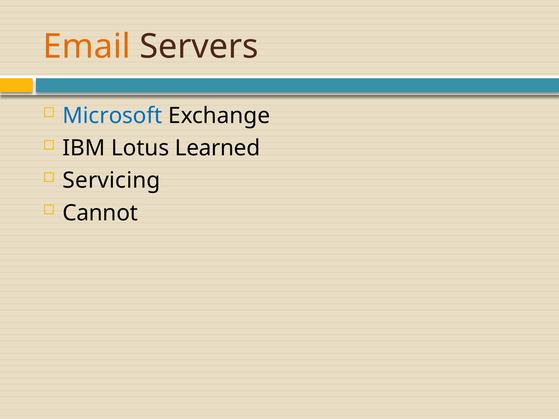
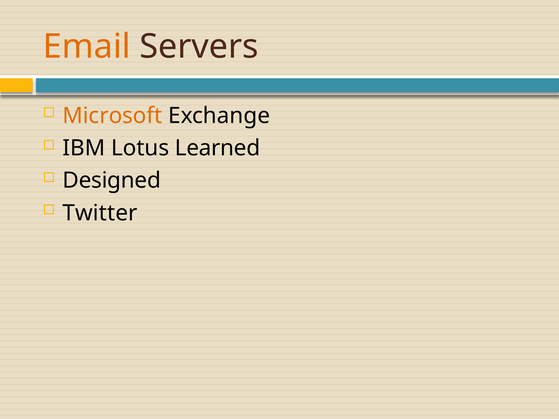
Microsoft colour: blue -> orange (112, 116)
Servicing: Servicing -> Designed (112, 181)
Cannot: Cannot -> Twitter (100, 213)
